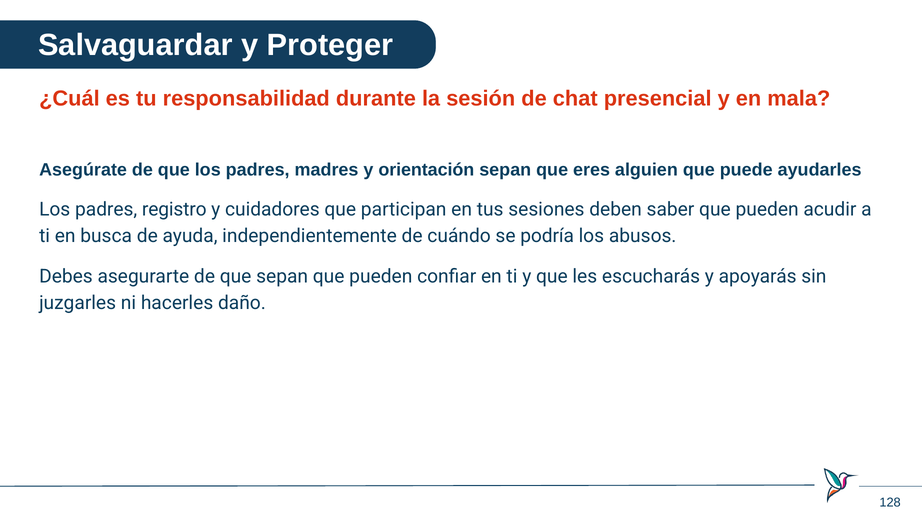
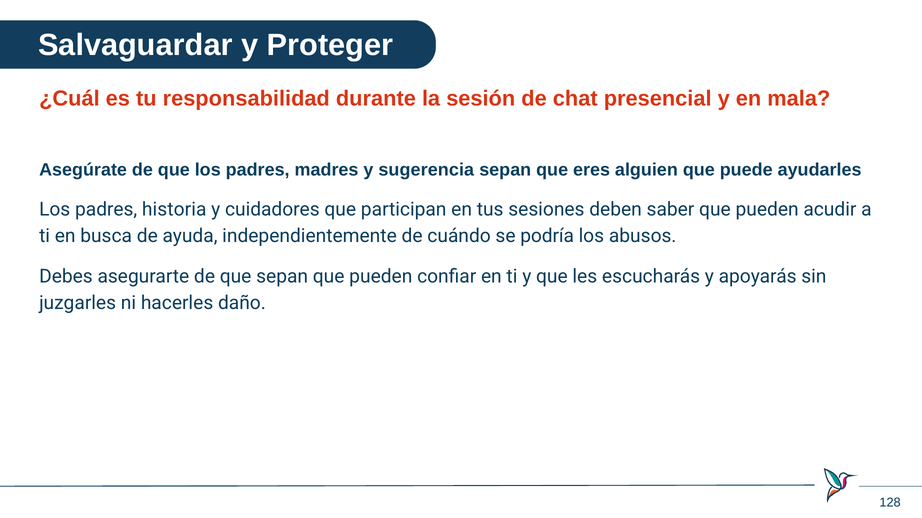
orientación: orientación -> sugerencia (426, 170)
registro: registro -> historia (174, 210)
